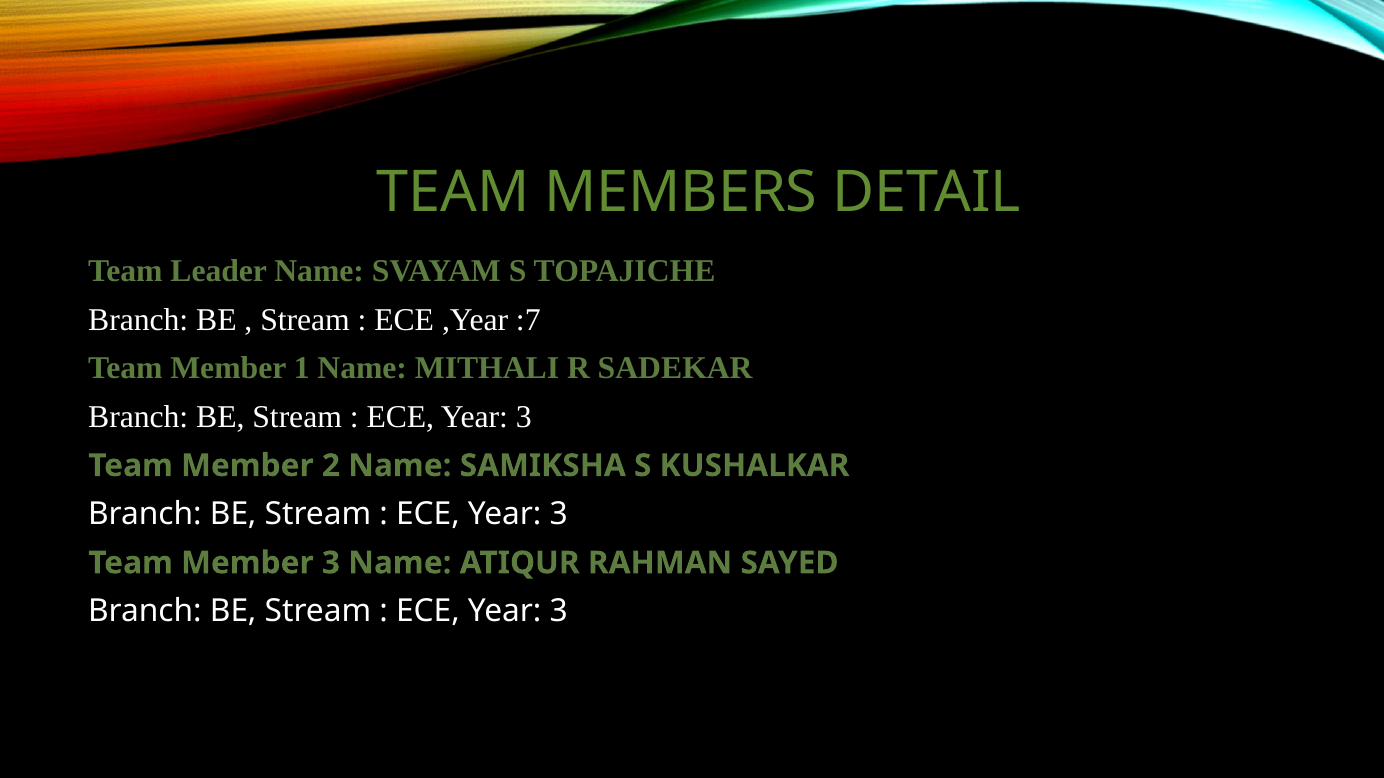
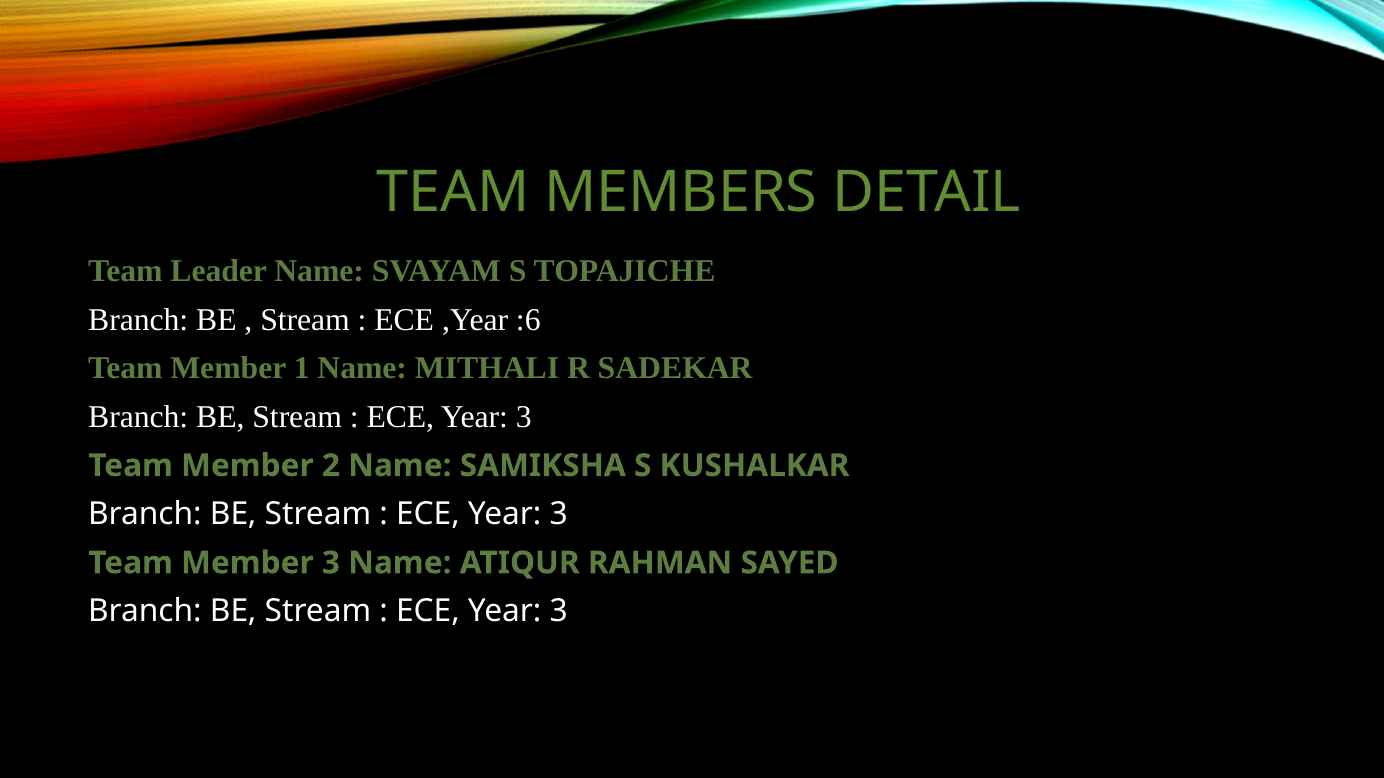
:7: :7 -> :6 (528, 320)
